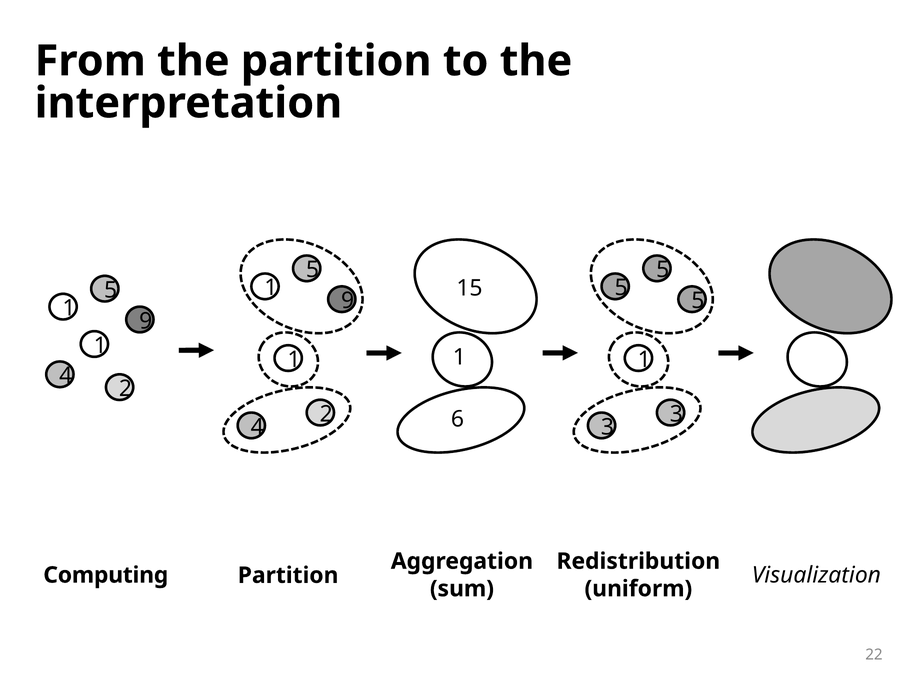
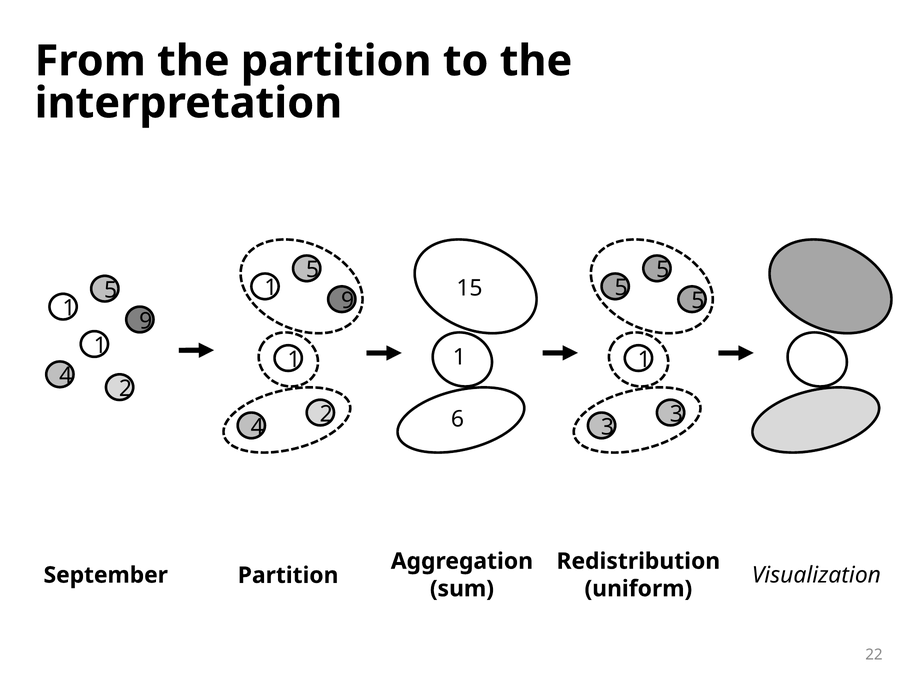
Computing: Computing -> September (106, 575)
